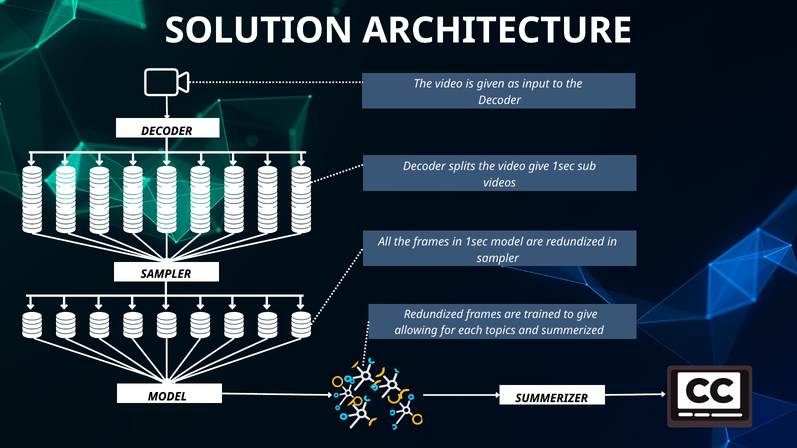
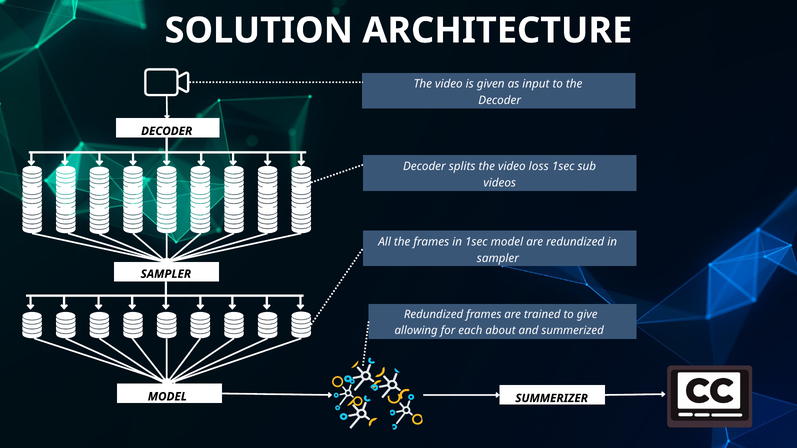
video give: give -> loss (539, 166)
topics: topics -> about (500, 331)
